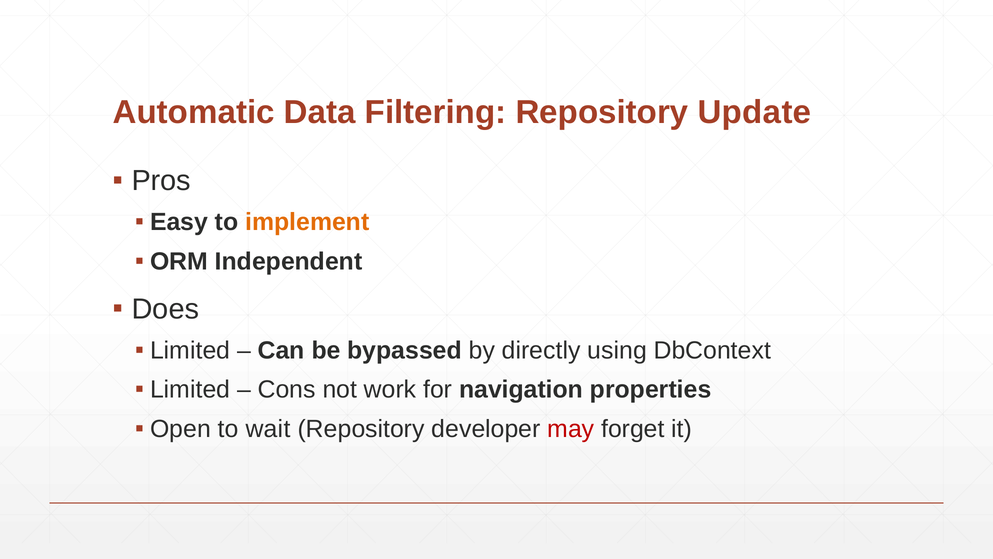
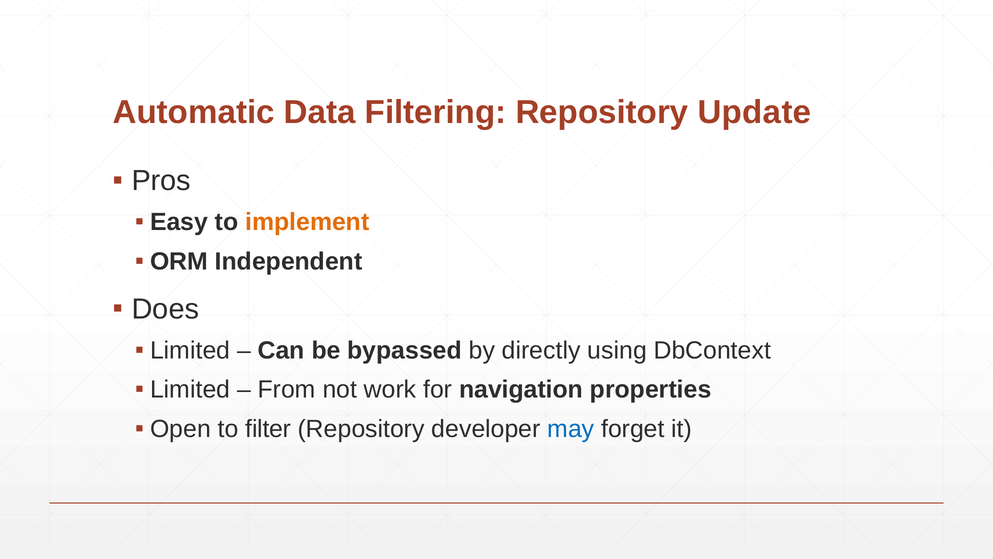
Cons: Cons -> From (287, 389)
wait: wait -> filter (268, 429)
may colour: red -> blue (571, 429)
